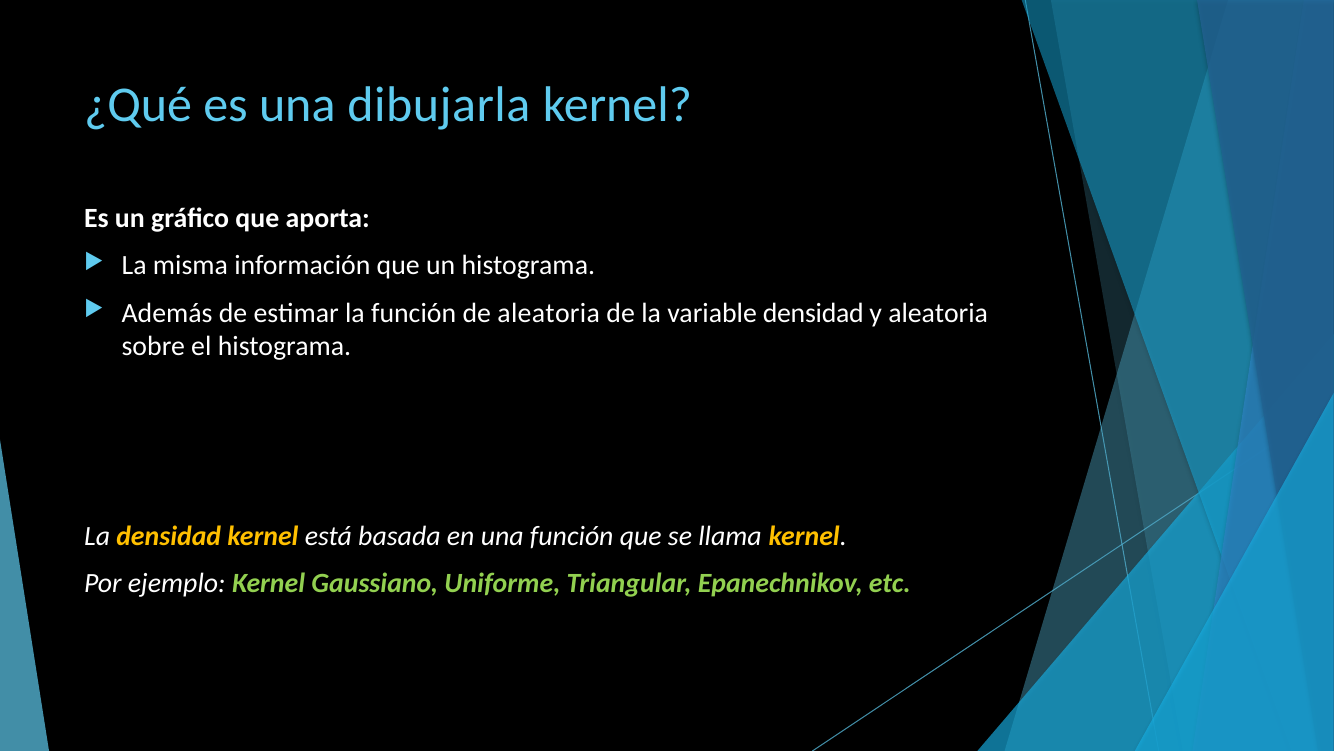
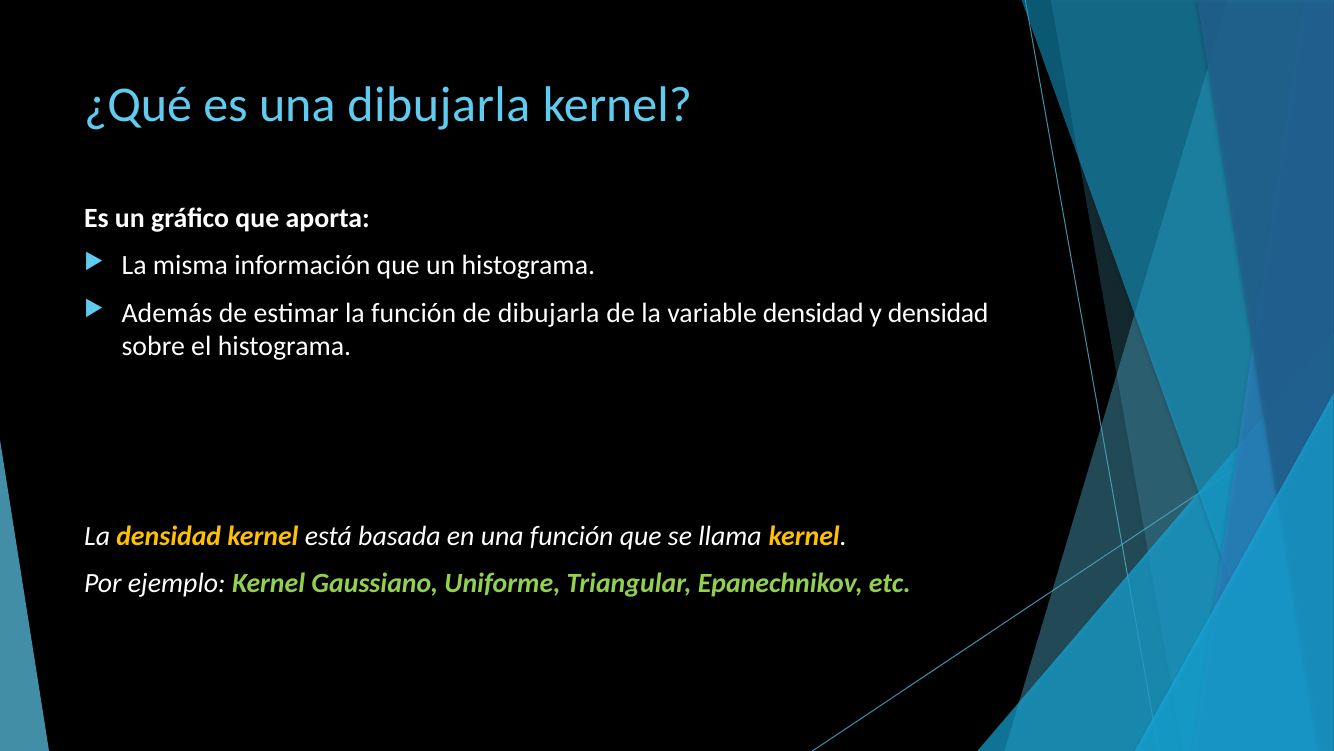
de aleatoria: aleatoria -> dibujarla (549, 313)
y aleatoria: aleatoria -> densidad (938, 313)
